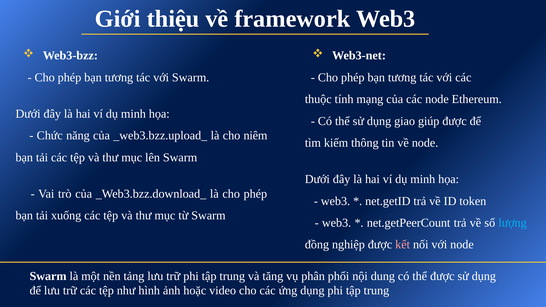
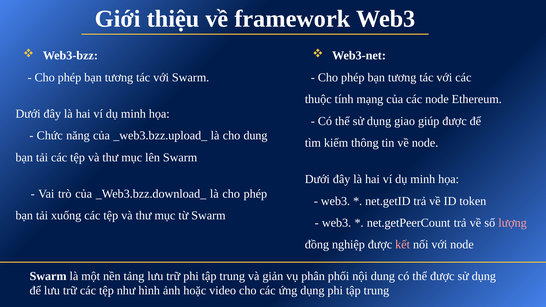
cho niêm: niêm -> dung (255, 136)
lượng colour: light blue -> pink (513, 223)
tăng: tăng -> giản (273, 276)
